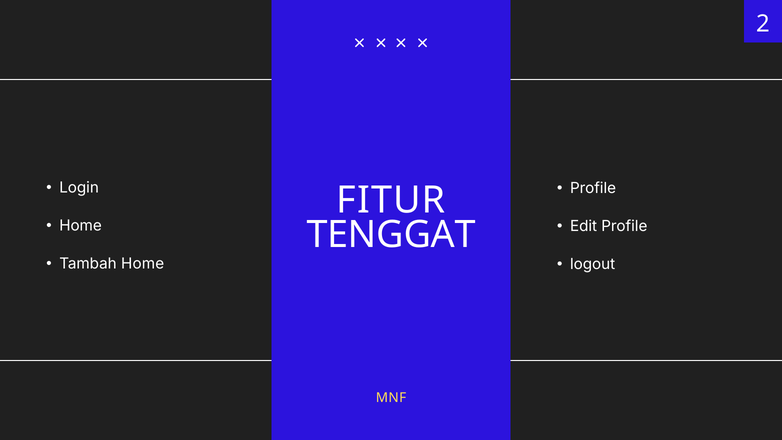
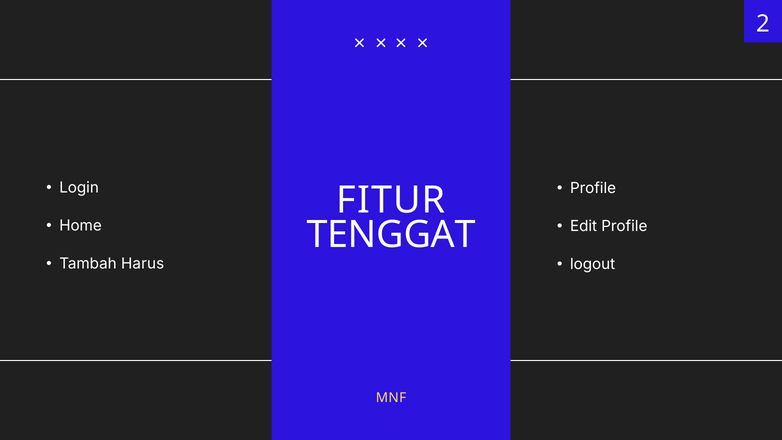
Tambah Home: Home -> Harus (143, 264)
